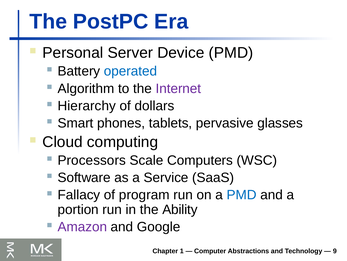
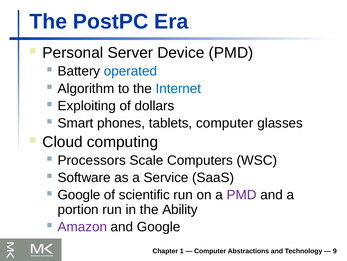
Internet colour: purple -> blue (178, 88)
Hierarchy: Hierarchy -> Exploiting (87, 106)
tablets pervasive: pervasive -> computer (225, 123)
Fallacy: Fallacy -> Google (79, 194)
program: program -> scientific (144, 194)
PMD colour: blue -> purple (242, 194)
